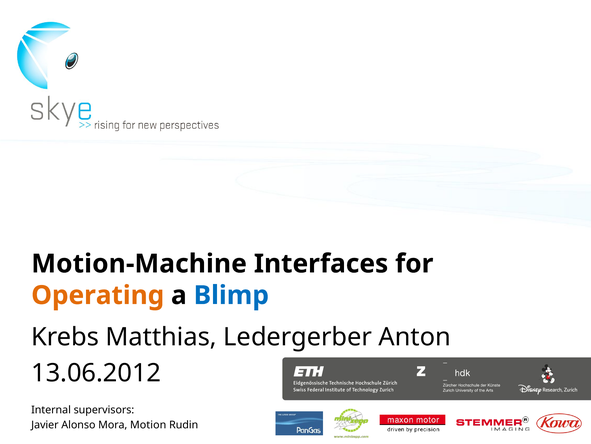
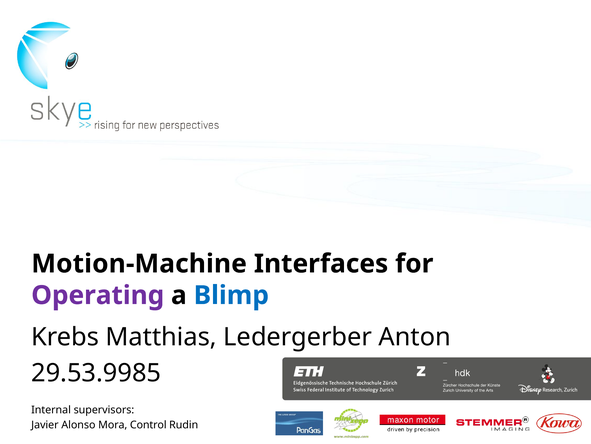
Operating colour: orange -> purple (98, 295)
13.06.2012: 13.06.2012 -> 29.53.9985 (96, 372)
Motion: Motion -> Control (148, 424)
